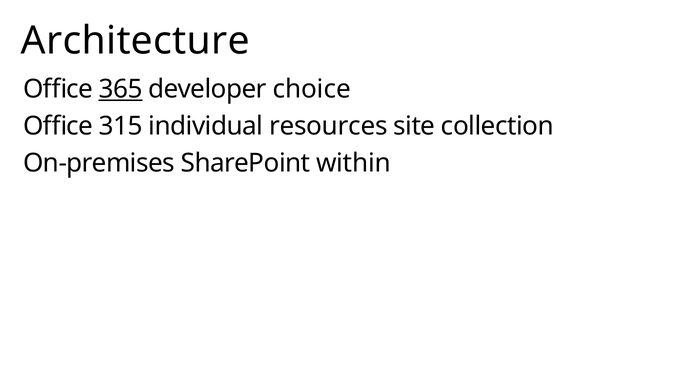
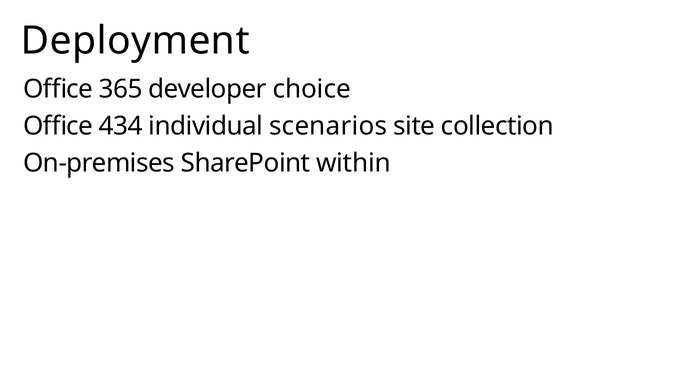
Architecture: Architecture -> Deployment (135, 41)
365 underline: present -> none (121, 89)
315: 315 -> 434 (121, 126)
resources: resources -> scenarios (328, 126)
